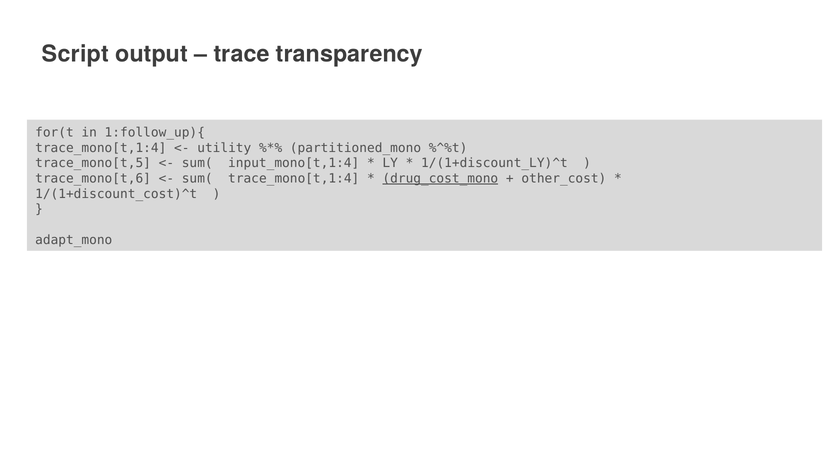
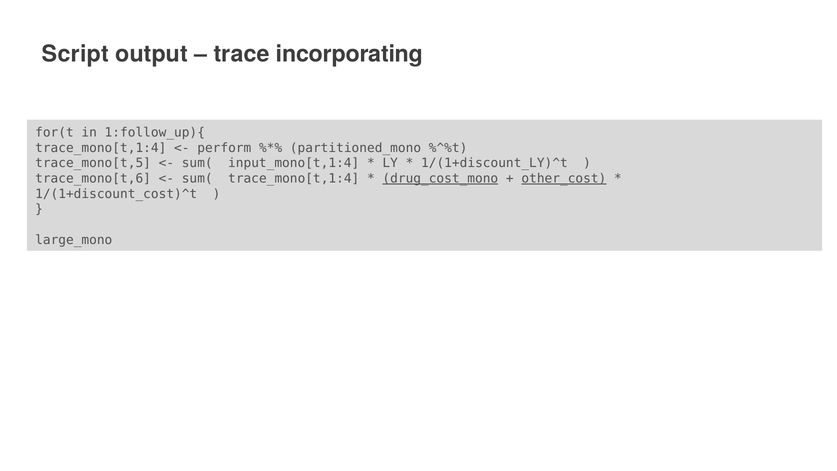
transparency: transparency -> incorporating (350, 54)
utility: utility -> perform (224, 148)
other_cost underline: none -> present (564, 178)
adapt_mono: adapt_mono -> large_mono (74, 240)
